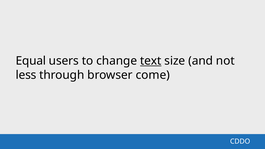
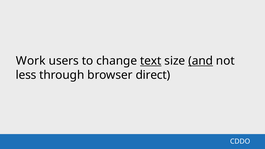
Equal: Equal -> Work (31, 61)
and underline: none -> present (201, 61)
come: come -> direct (153, 75)
